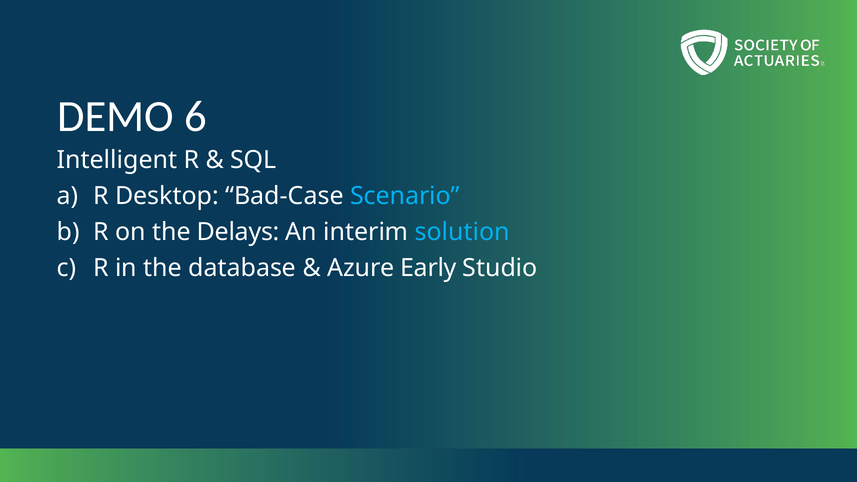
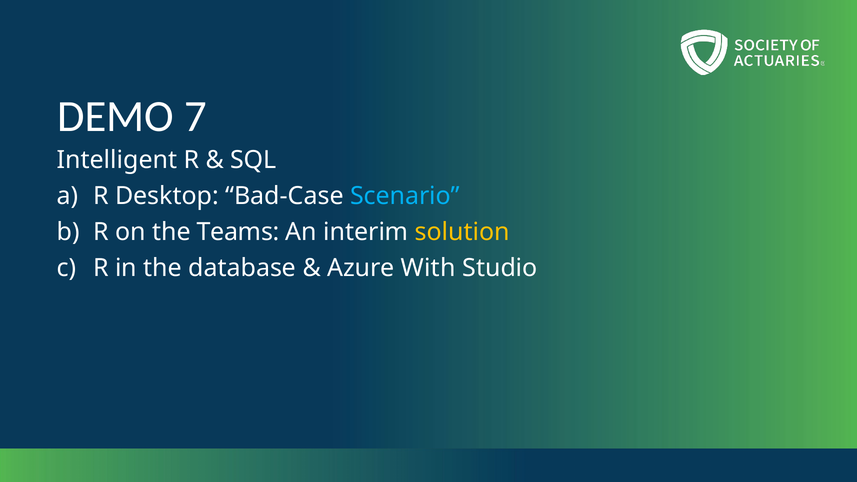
6: 6 -> 7 (195, 116)
Delays: Delays -> Teams (238, 232)
solution colour: light blue -> yellow (462, 232)
Early: Early -> With (428, 268)
